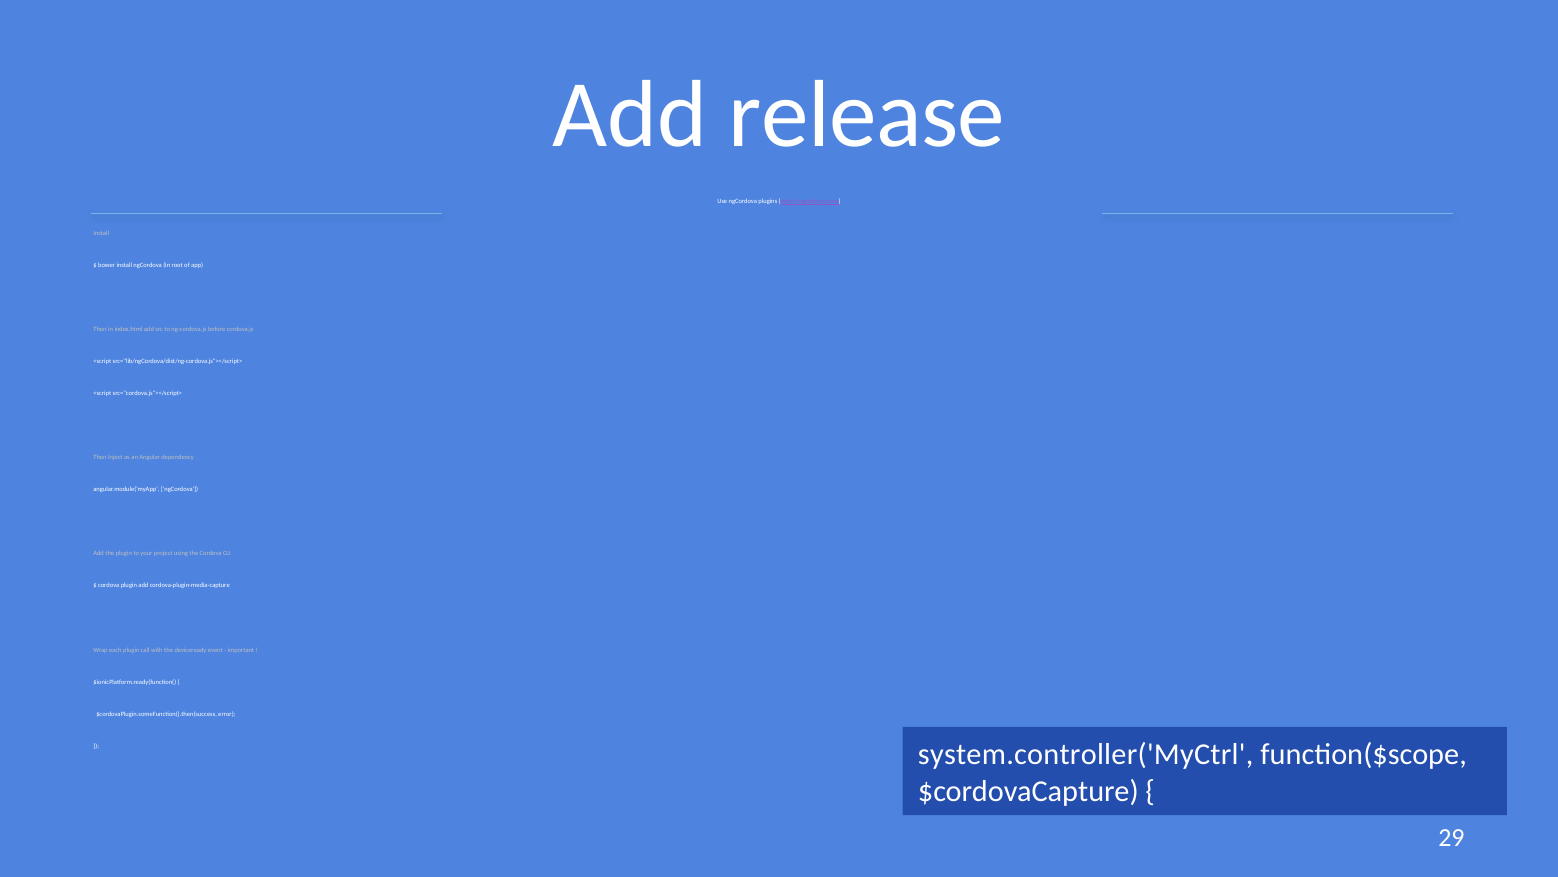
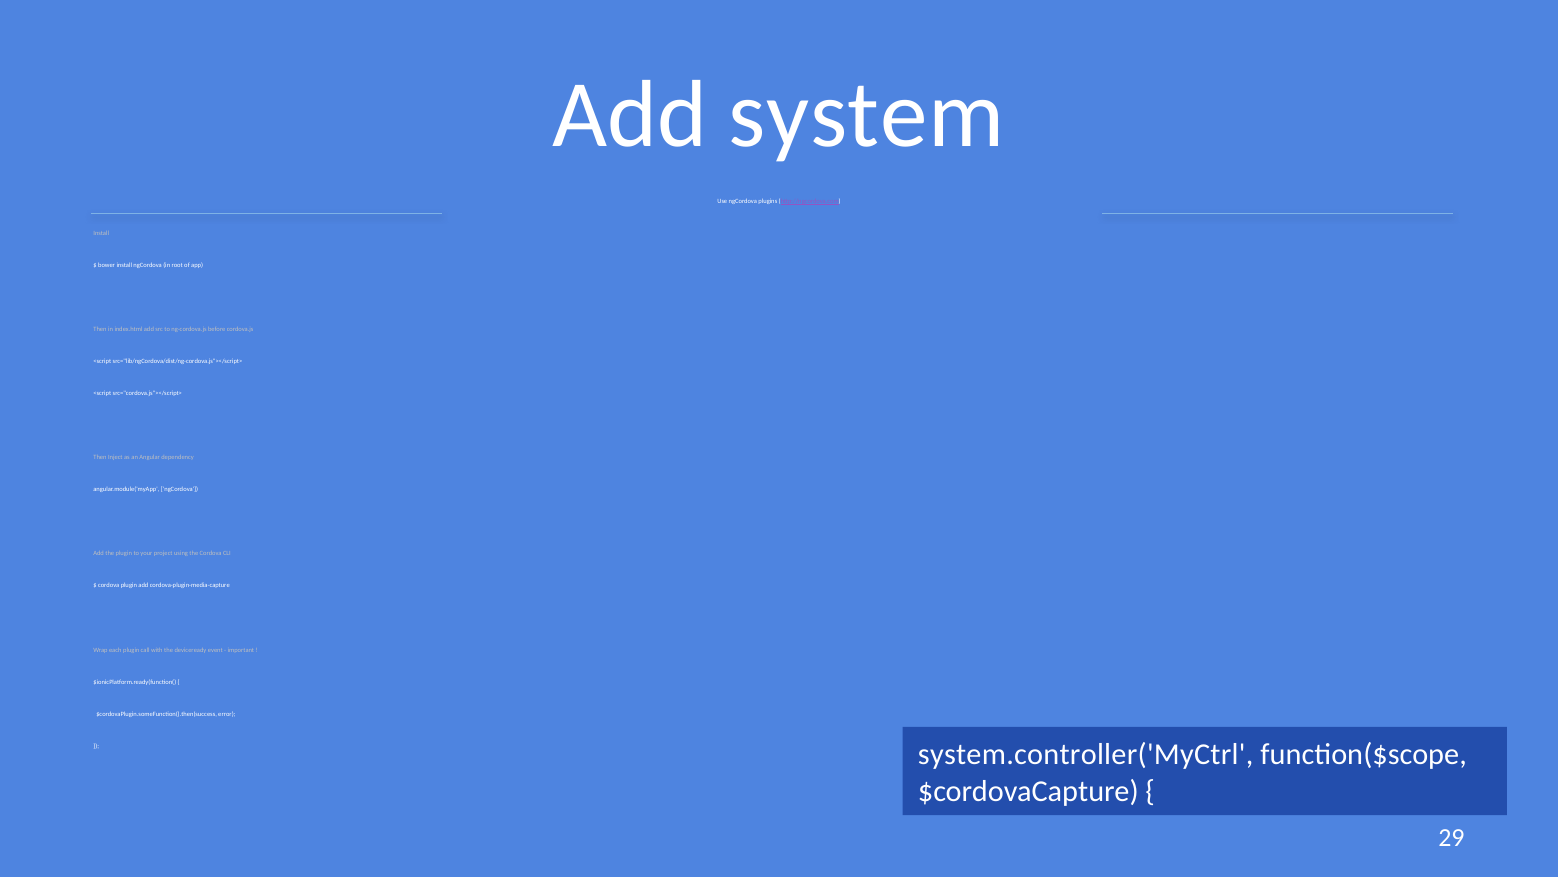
release: release -> system (866, 115)
